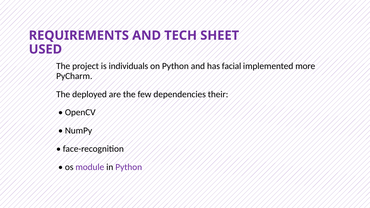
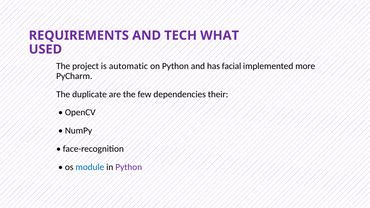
SHEET: SHEET -> WHAT (220, 35)
individuals: individuals -> automatic (128, 66)
deployed: deployed -> duplicate (90, 94)
module colour: purple -> blue (90, 167)
